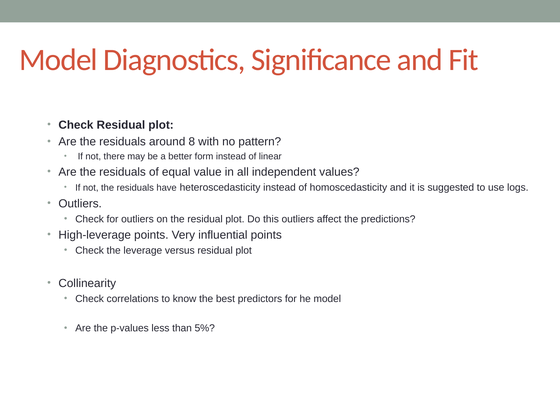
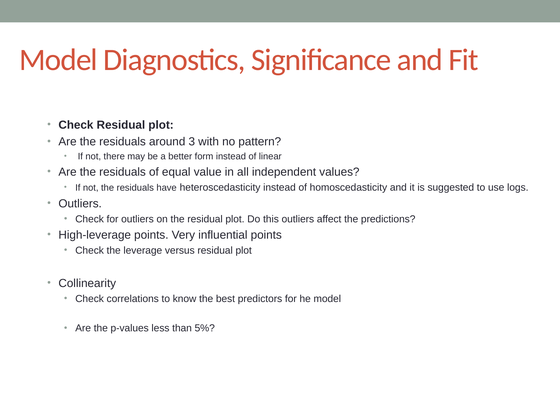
8: 8 -> 3 (192, 142)
